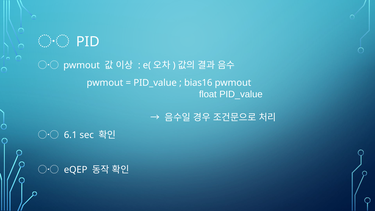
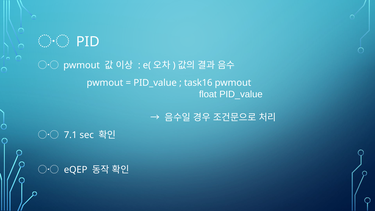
bias16: bias16 -> task16 (198, 83)
6.1: 6.1 -> 7.1 (71, 135)
